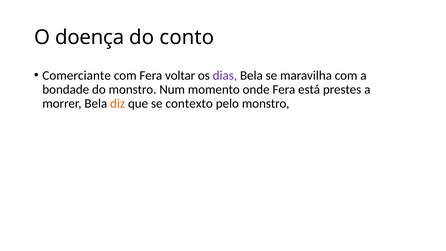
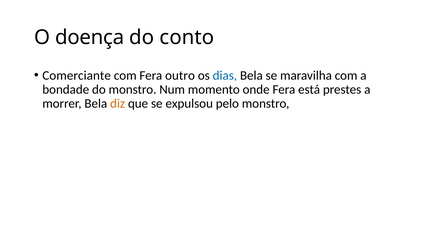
voltar: voltar -> outro (180, 75)
dias colour: purple -> blue (225, 75)
contexto: contexto -> expulsou (189, 104)
